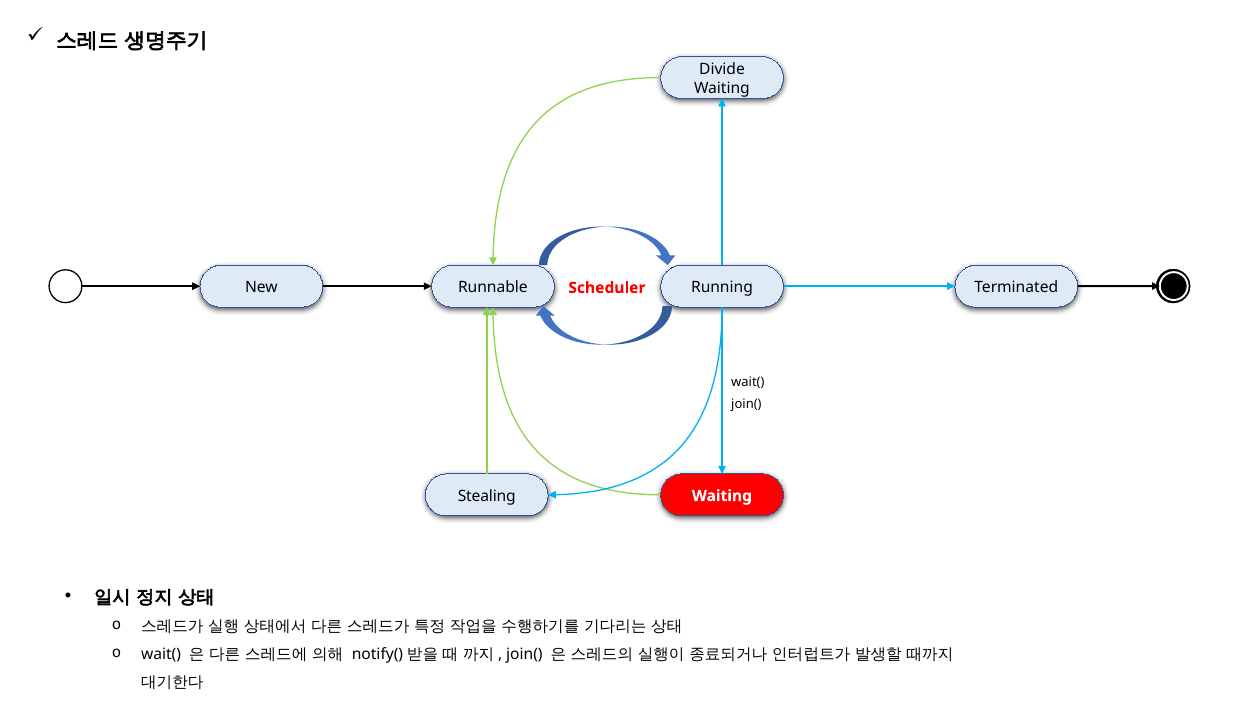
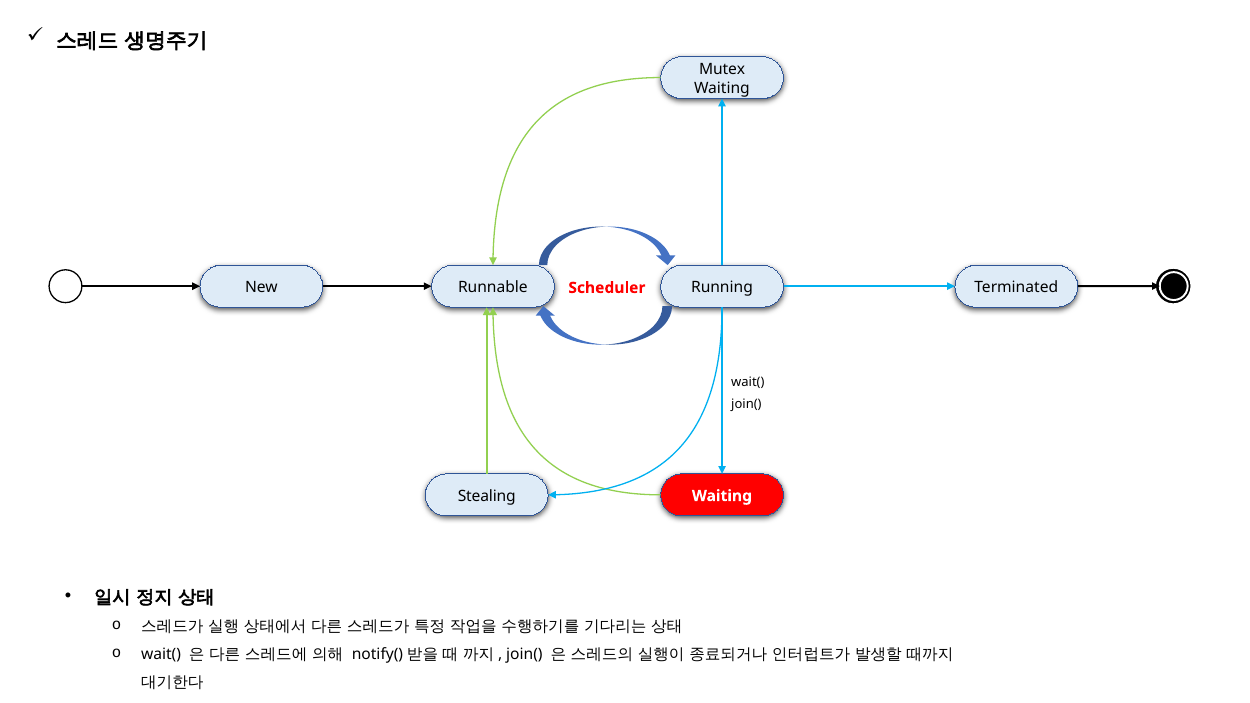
Divide: Divide -> Mutex (722, 69)
